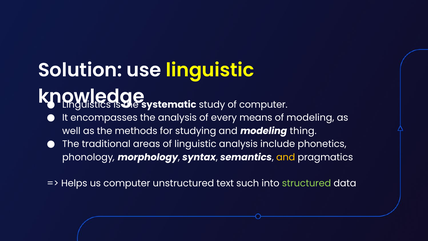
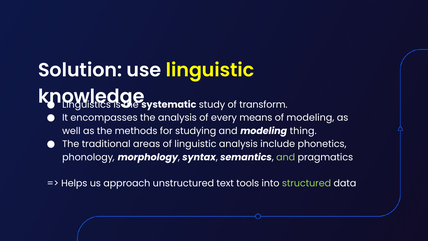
of computer: computer -> transform (263, 105)
and colour: yellow -> light green (286, 157)
us computer: computer -> approach (127, 183)
such: such -> tools (248, 183)
